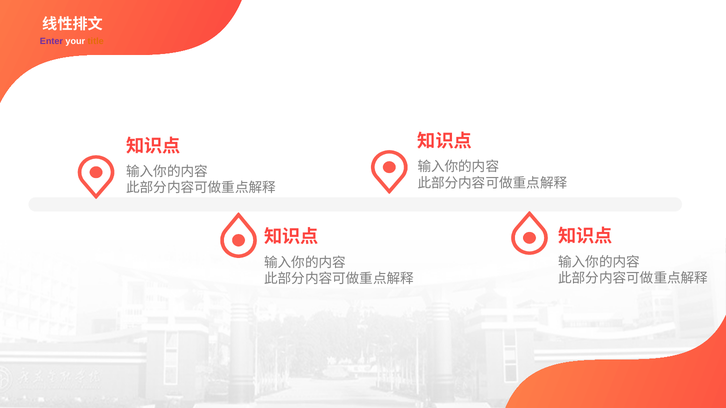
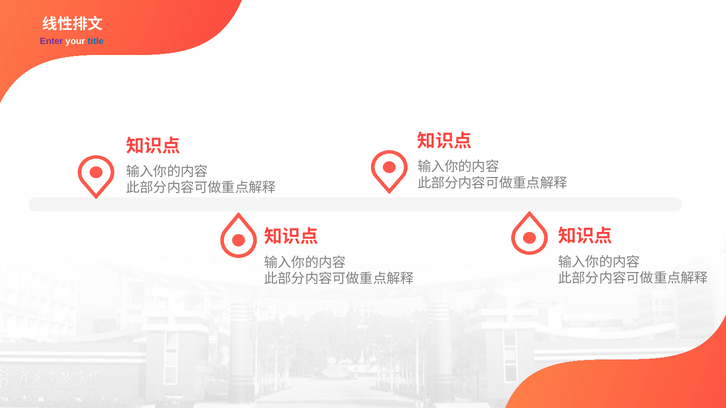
title colour: orange -> blue (96, 41)
